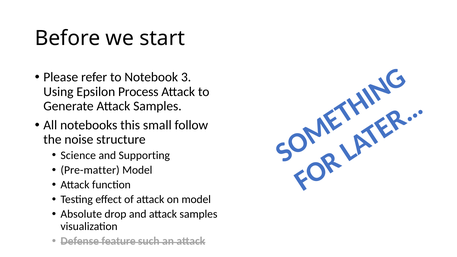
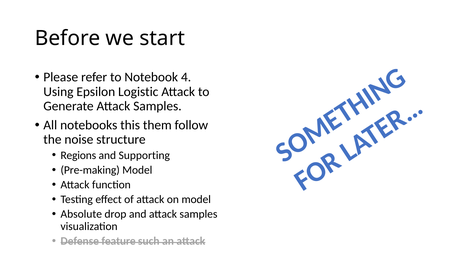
3: 3 -> 4 (186, 77)
Process: Process -> Logistic (138, 92)
small: small -> them (157, 125)
Science: Science -> Regions (78, 155)
Pre-matter: Pre-matter -> Pre-making (90, 170)
